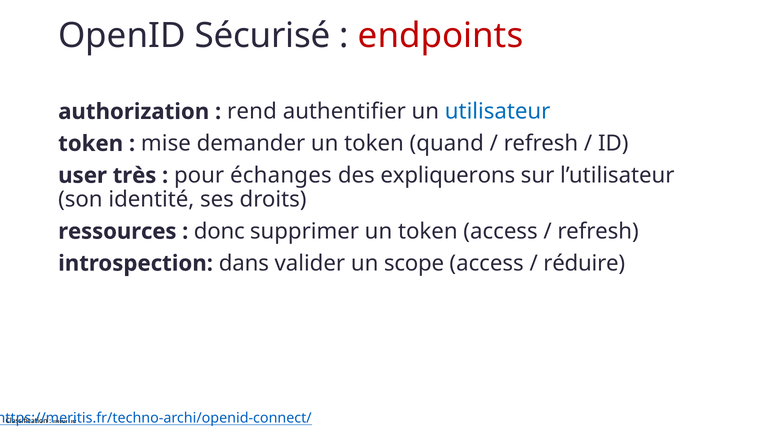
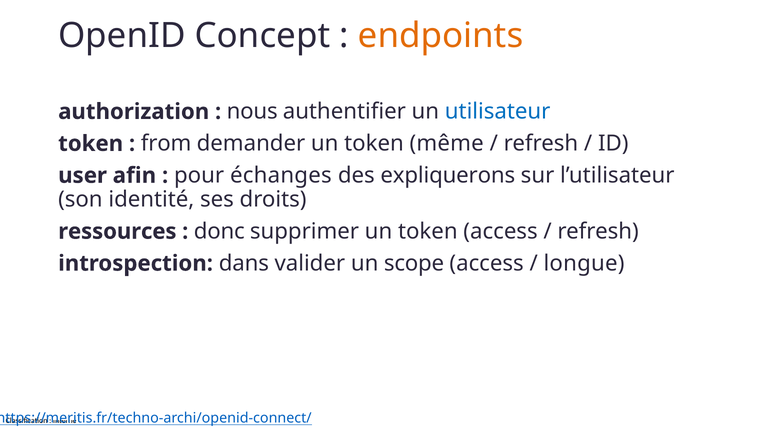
Sécurisé: Sécurisé -> Concept (262, 36)
endpoints colour: red -> orange (441, 36)
rend: rend -> nous (252, 112)
mise: mise -> from (166, 144)
quand: quand -> même (447, 144)
très: très -> afin (134, 176)
réduire: réduire -> longue (584, 263)
